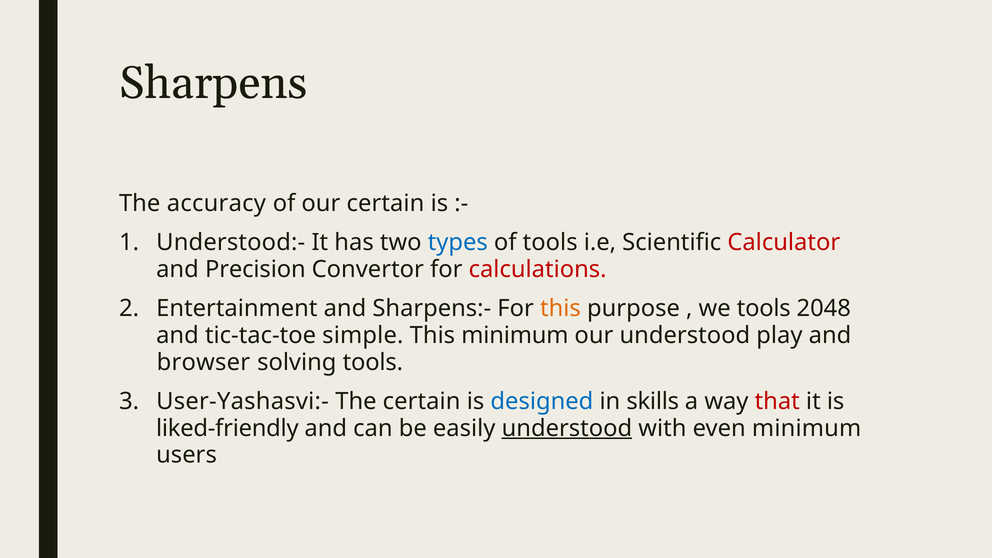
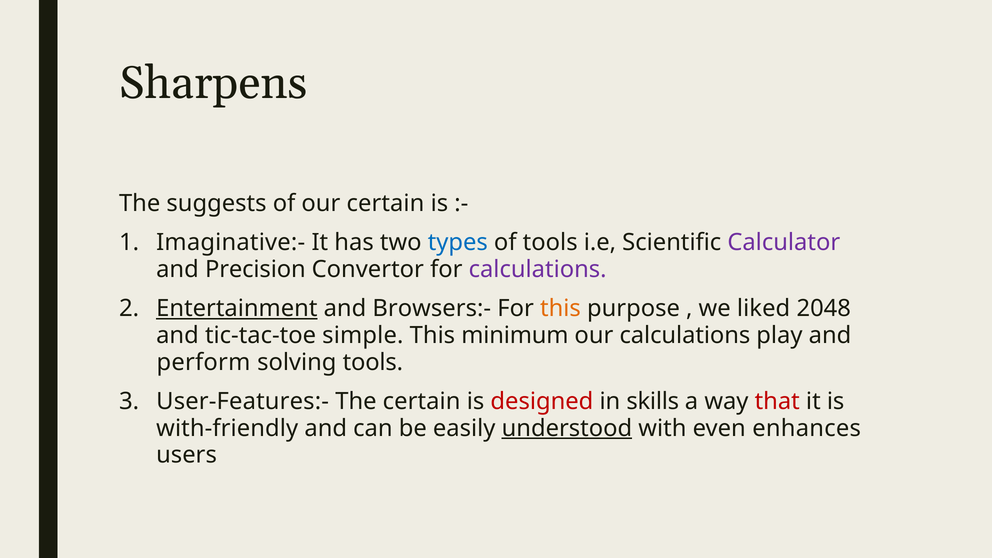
accuracy: accuracy -> suggests (217, 203)
Understood:-: Understood:- -> Imaginative:- (231, 243)
Calculator colour: red -> purple (784, 243)
calculations colour: red -> purple (538, 269)
Entertainment underline: none -> present (237, 309)
Sharpens:-: Sharpens:- -> Browsers:- (432, 309)
we tools: tools -> liked (764, 309)
our understood: understood -> calculations (685, 335)
browser: browser -> perform (203, 362)
User-Yashasvi:-: User-Yashasvi:- -> User-Features:- (243, 401)
designed colour: blue -> red (542, 401)
liked-friendly: liked-friendly -> with-friendly (227, 428)
even minimum: minimum -> enhances (807, 428)
